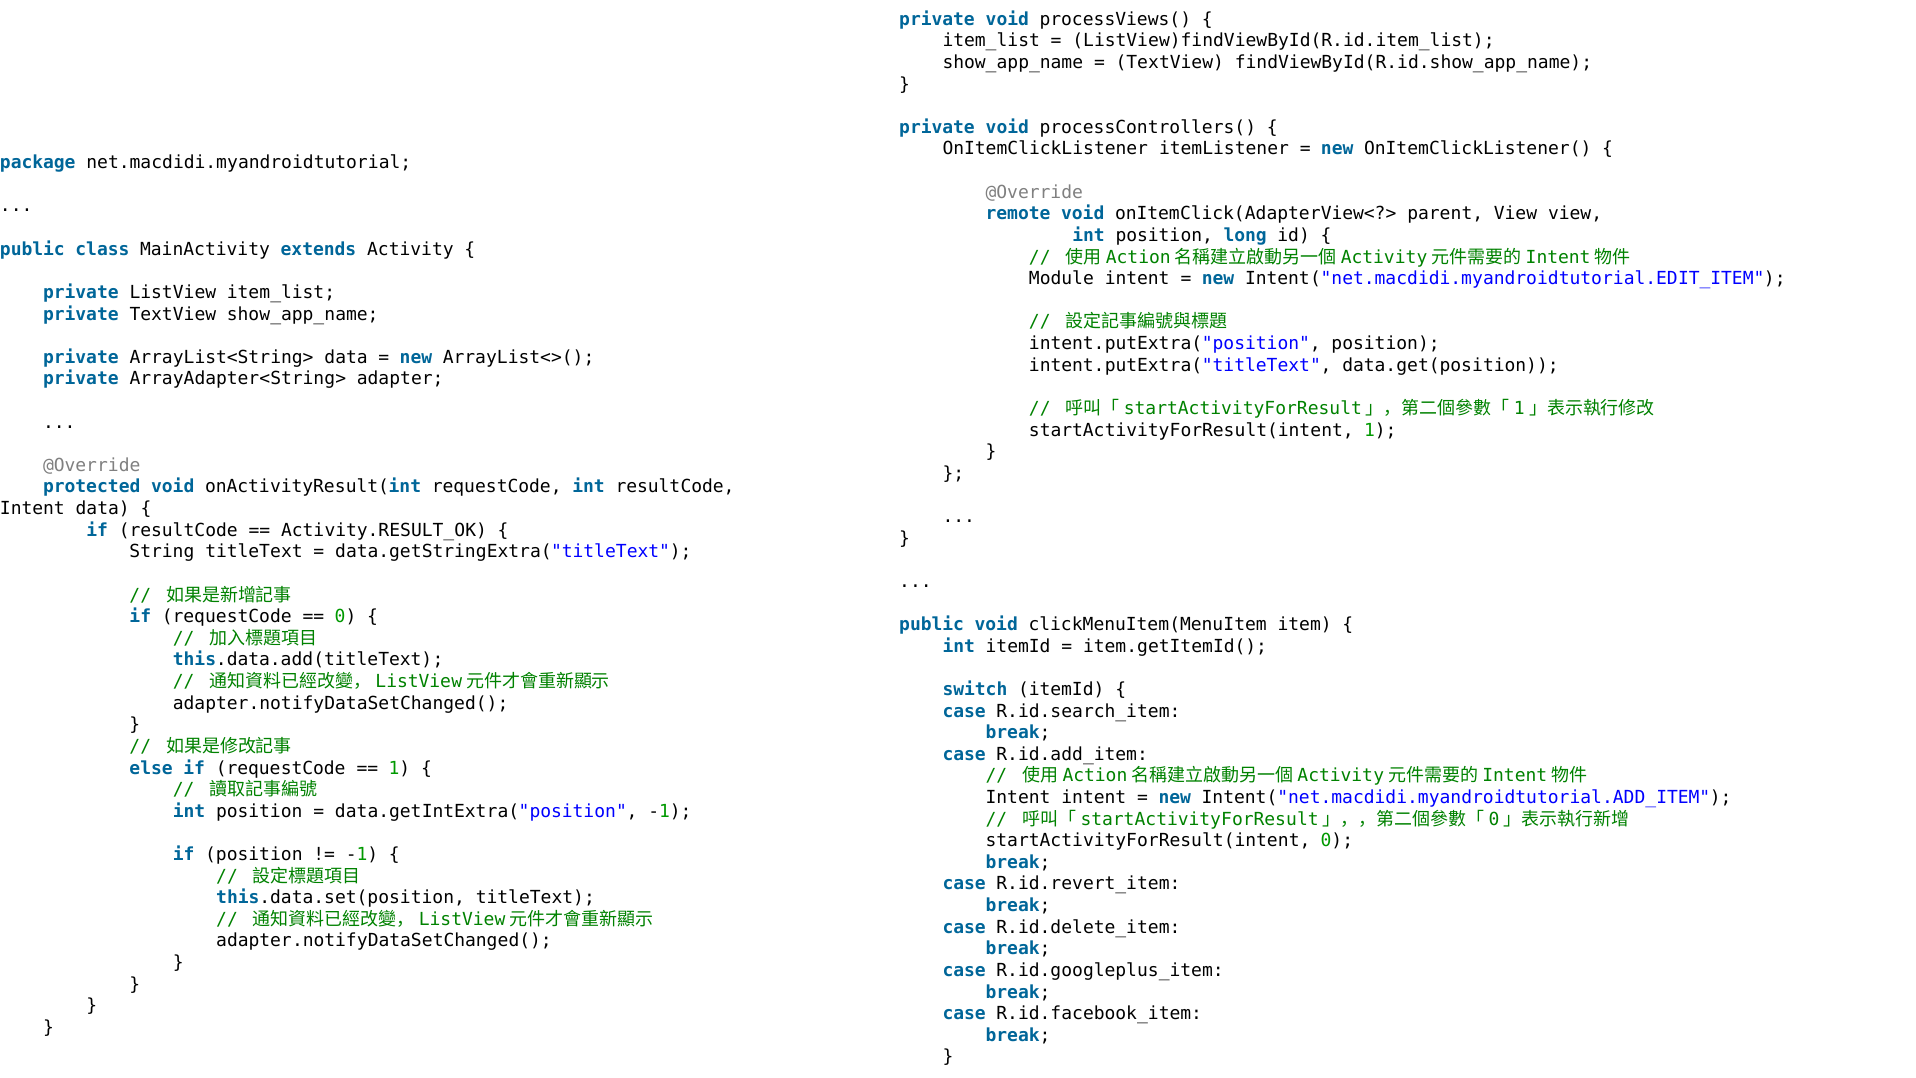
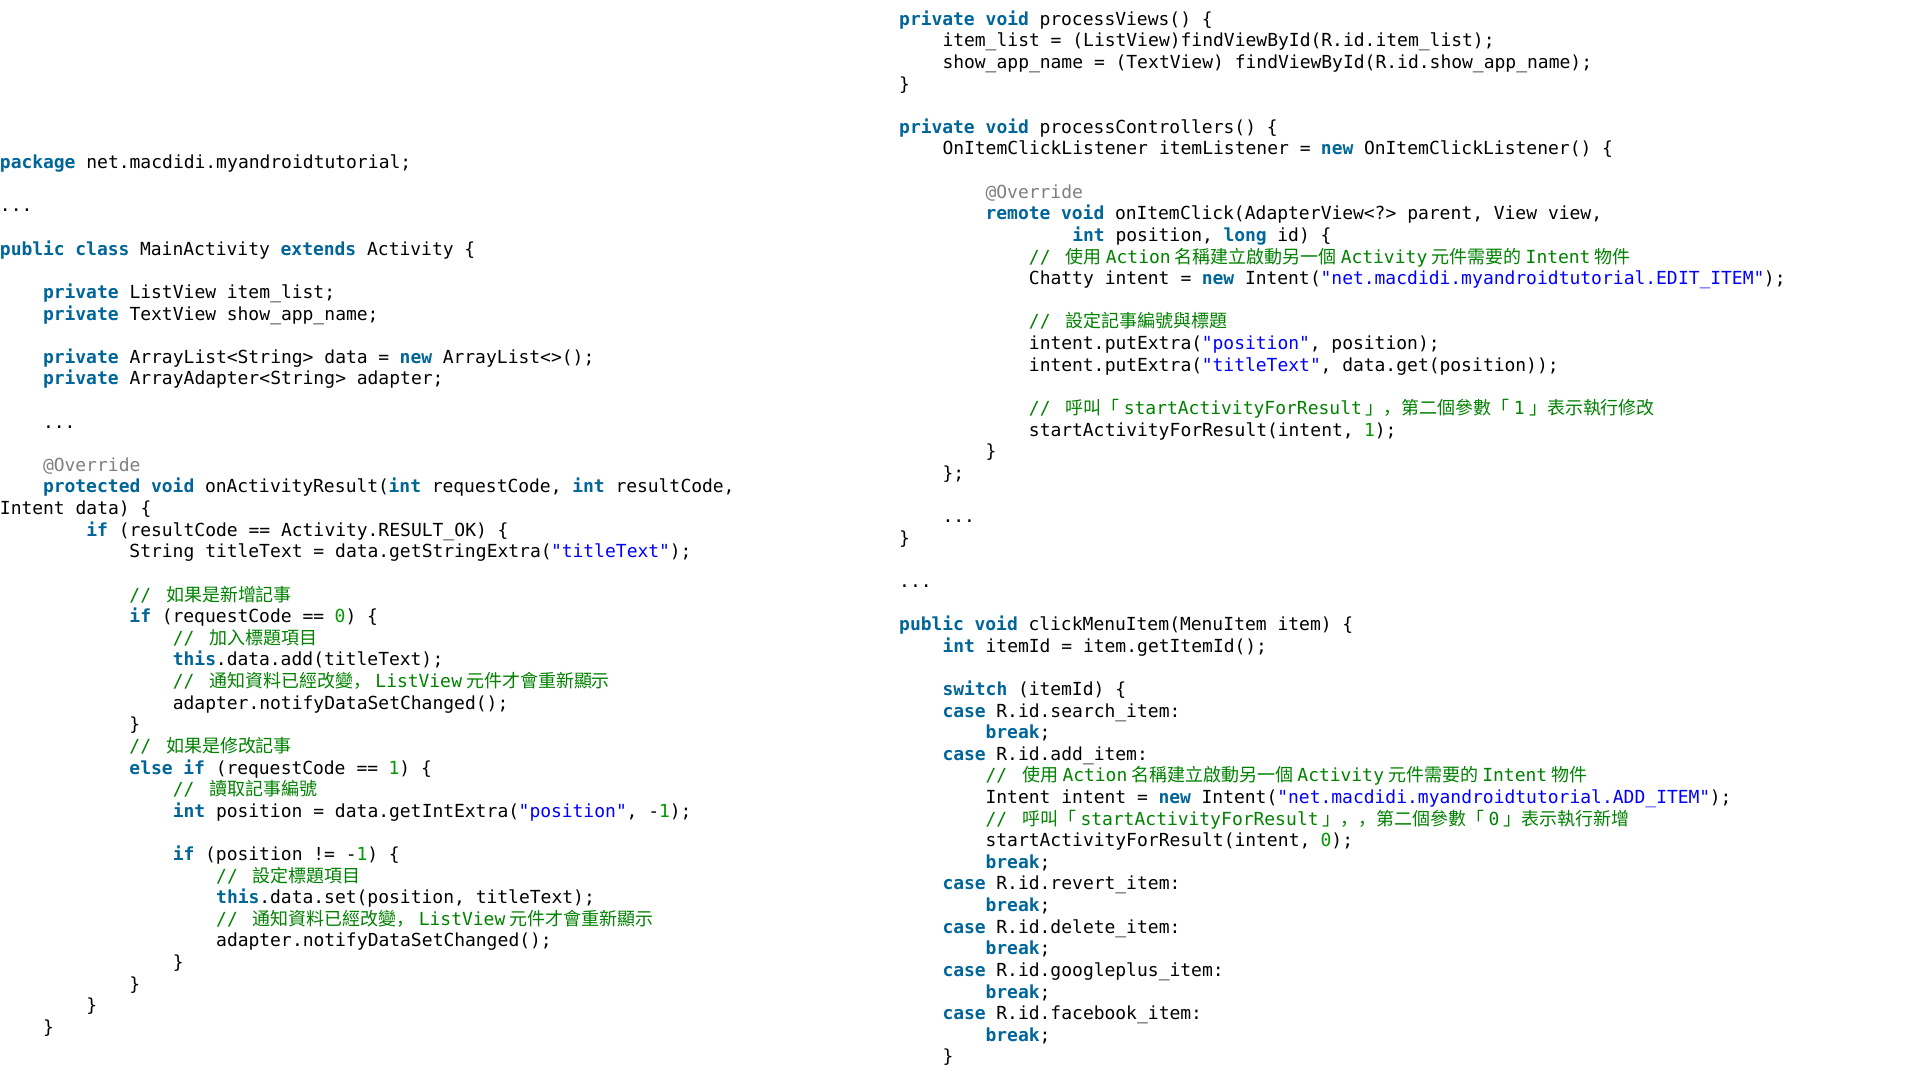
Module: Module -> Chatty (1061, 279)
